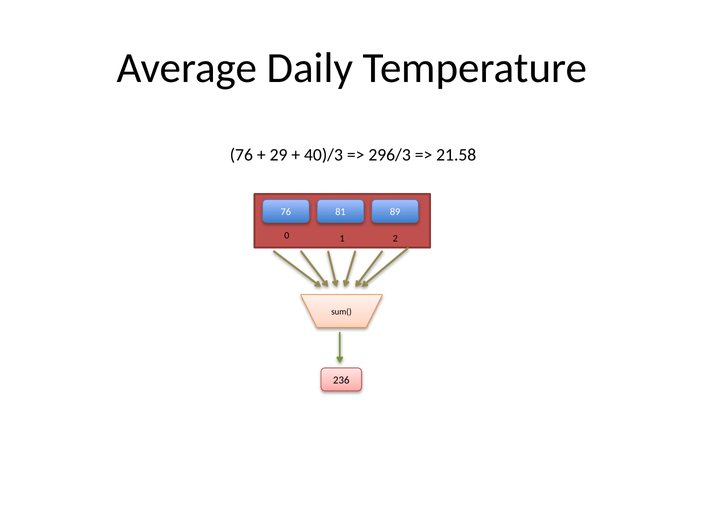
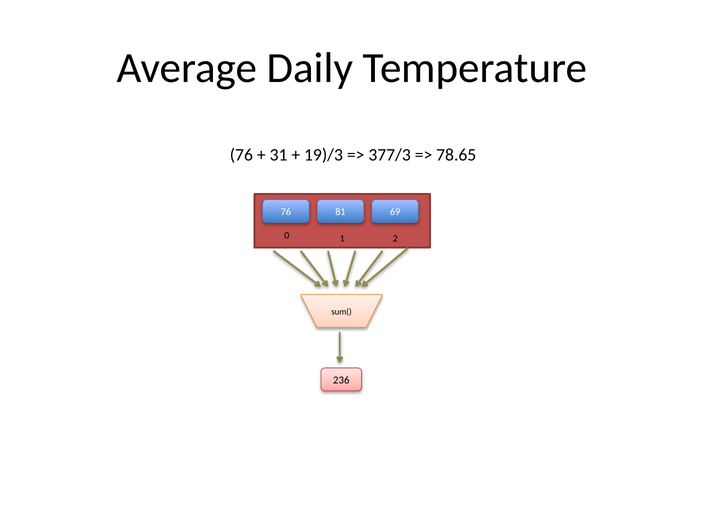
29: 29 -> 31 (279, 155)
40)/3: 40)/3 -> 19)/3 (324, 155)
296/3: 296/3 -> 377/3 (390, 155)
21.58: 21.58 -> 78.65 (456, 155)
89: 89 -> 69 (395, 212)
